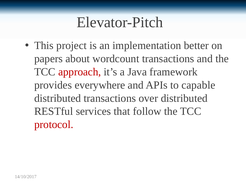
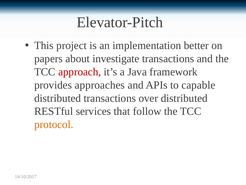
wordcount: wordcount -> investigate (116, 59)
everywhere: everywhere -> approaches (100, 85)
protocol colour: red -> orange (54, 124)
